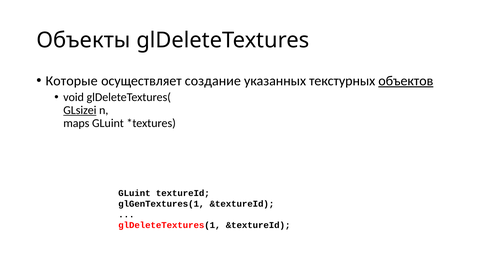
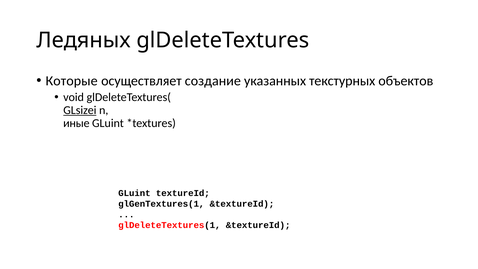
Объекты: Объекты -> Ледяных (84, 40)
объектов underline: present -> none (406, 81)
maps: maps -> иные (76, 123)
